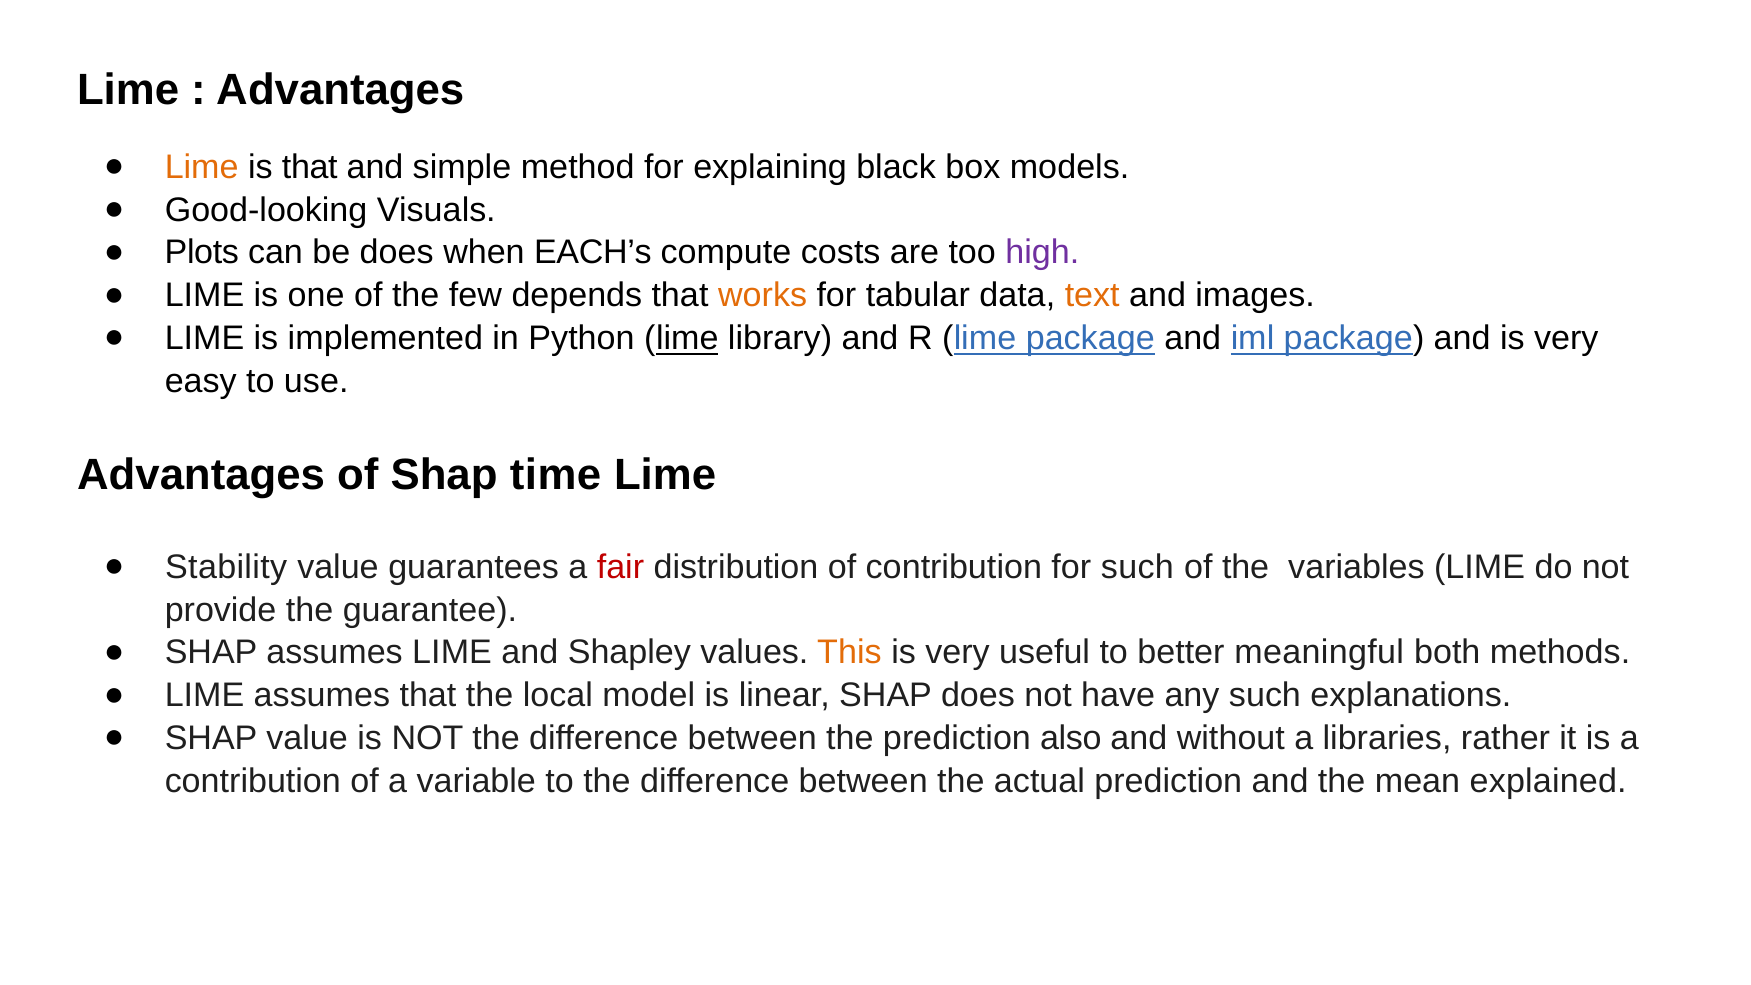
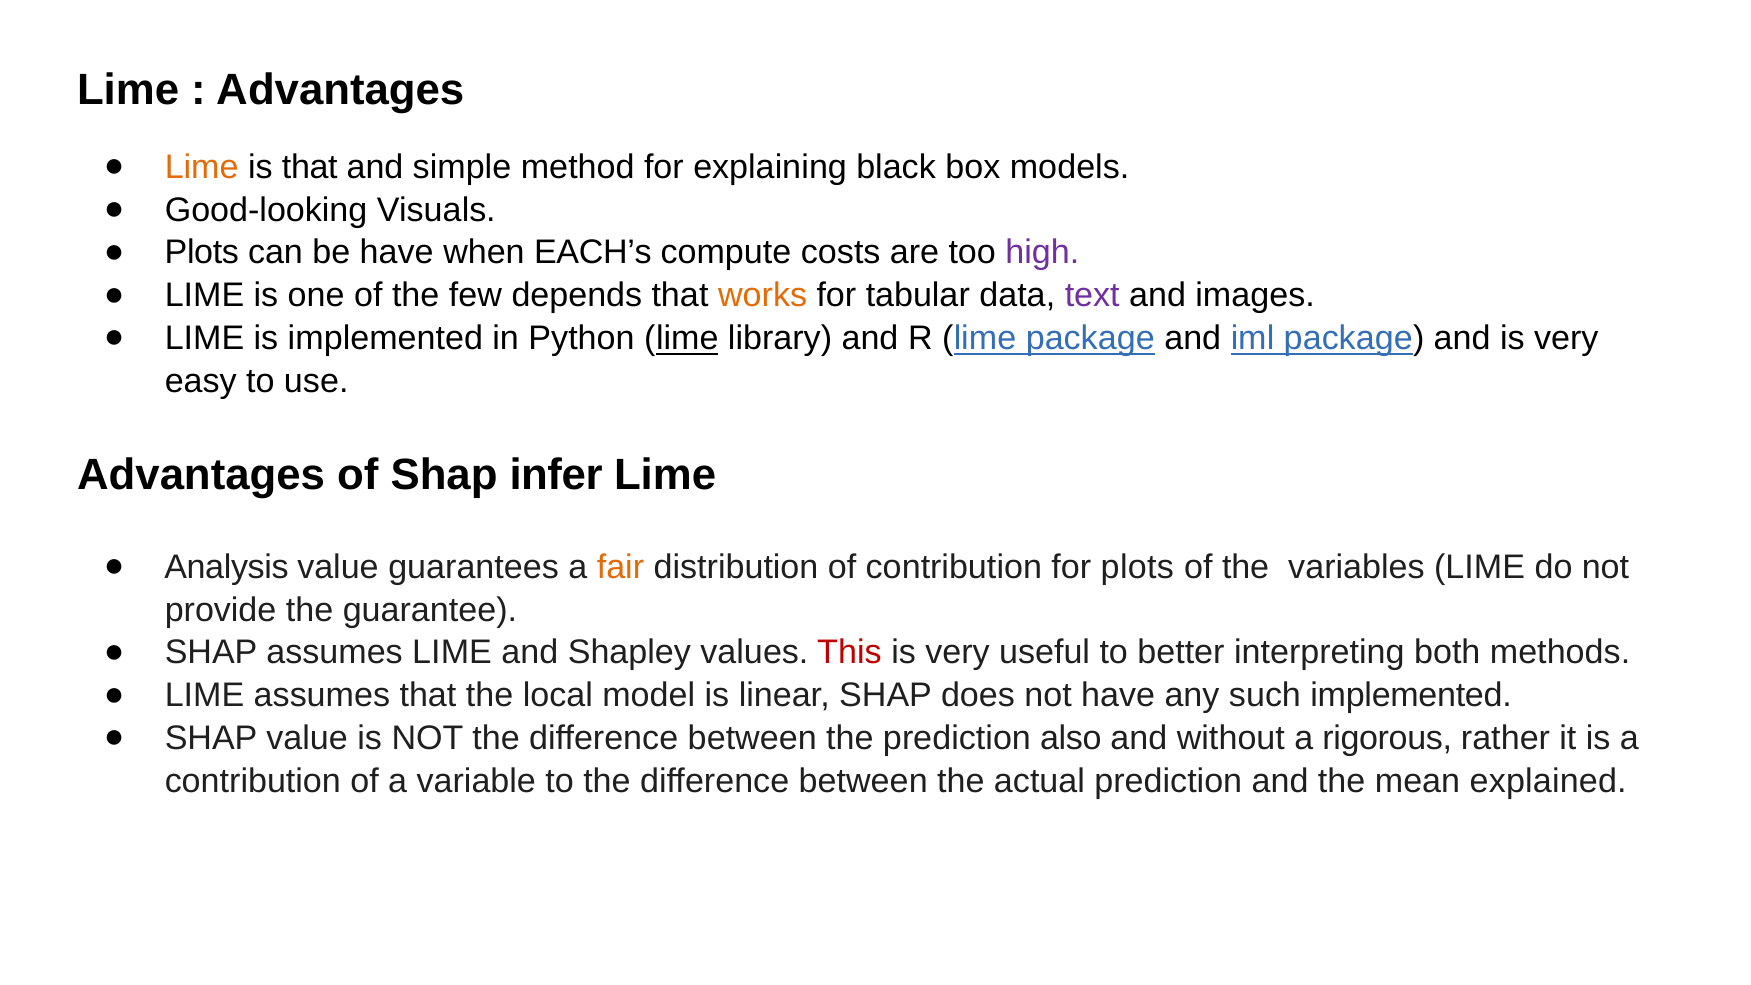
be does: does -> have (397, 253)
text colour: orange -> purple (1092, 296)
time: time -> infer (556, 475)
Stability: Stability -> Analysis (226, 567)
fair colour: red -> orange (620, 567)
for such: such -> plots (1137, 567)
This colour: orange -> red (849, 653)
meaningful: meaningful -> interpreting (1319, 653)
such explanations: explanations -> implemented (1411, 696)
libraries: libraries -> rigorous (1387, 738)
